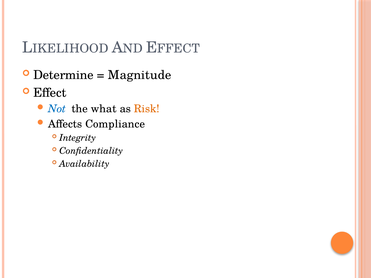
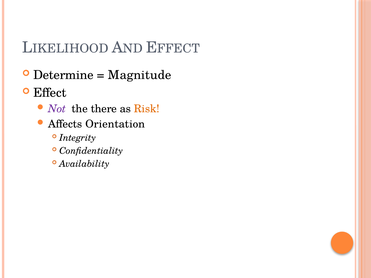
Not colour: blue -> purple (57, 109)
what: what -> there (104, 109)
Compliance: Compliance -> Orientation (115, 124)
